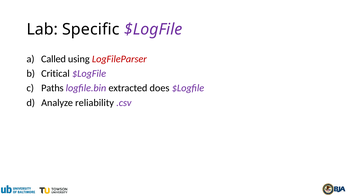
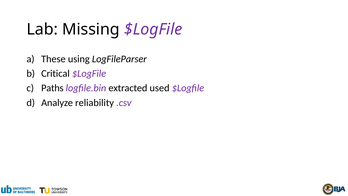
Specific: Specific -> Missing (91, 29)
Called: Called -> These (53, 59)
LogFileParser colour: red -> black (119, 59)
does: does -> used (160, 88)
